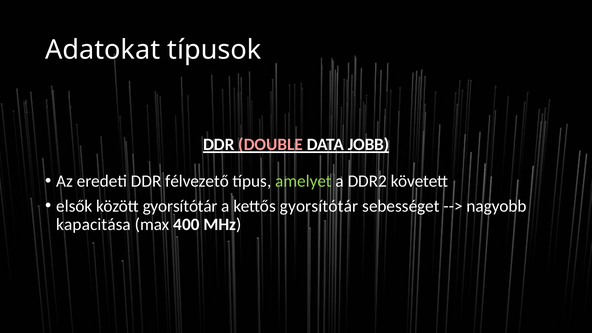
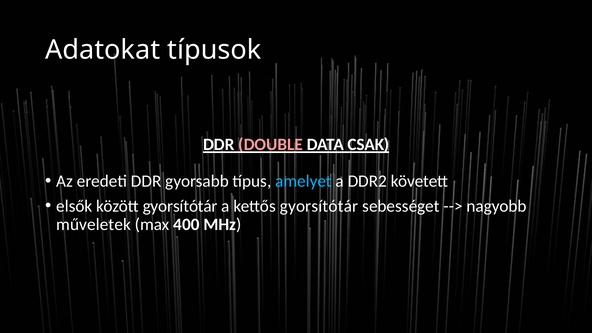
JOBB: JOBB -> CSAK (368, 145)
félvezető: félvezető -> gyorsabb (197, 181)
amelyet colour: light green -> light blue (303, 181)
kapacitása: kapacitása -> műveletek (94, 225)
